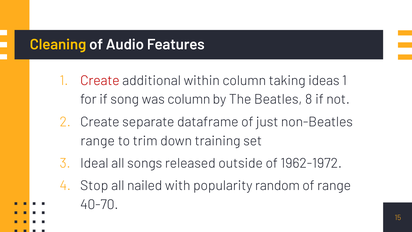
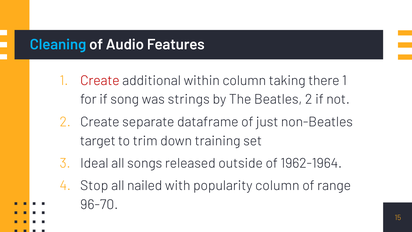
Cleaning colour: yellow -> light blue (58, 45)
ideas: ideas -> there (324, 80)
was column: column -> strings (189, 99)
Beatles 8: 8 -> 2 (309, 99)
range: range -> target (98, 141)
1962-1972: 1962-1972 -> 1962-1964 (311, 163)
popularity random: random -> column (277, 185)
40-70: 40-70 -> 96-70 (99, 204)
